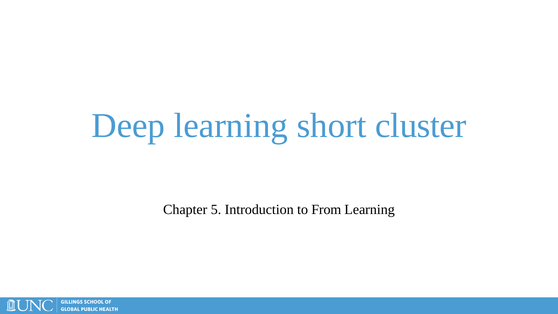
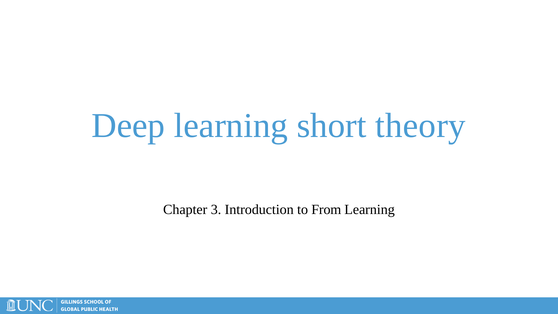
cluster: cluster -> theory (420, 125)
5: 5 -> 3 (216, 209)
